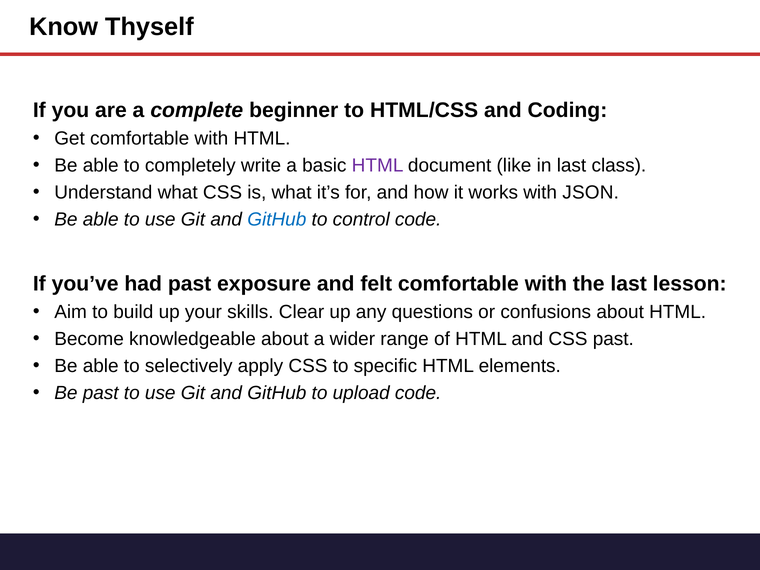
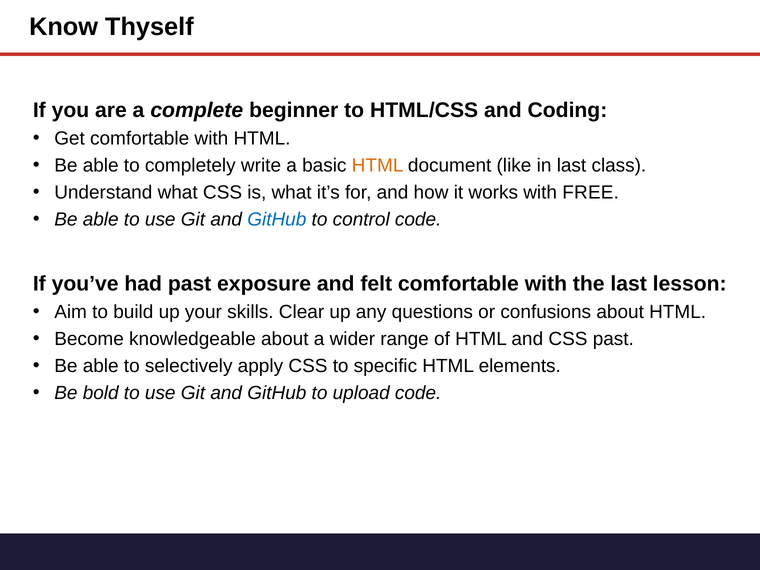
HTML colour: purple -> orange (378, 166)
JSON: JSON -> FREE (591, 193)
Be past: past -> bold (101, 393)
